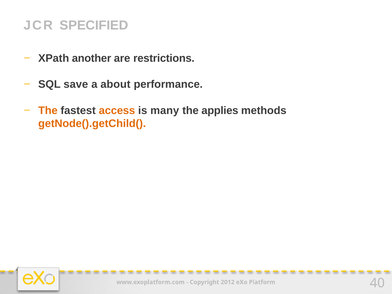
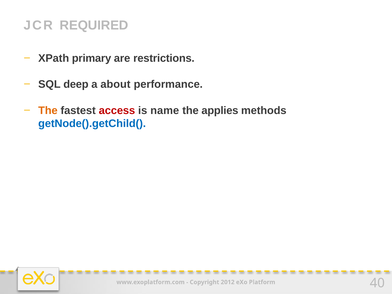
SPECIFIED: SPECIFIED -> REQUIRED (94, 25)
another: another -> primary (92, 58)
save: save -> deep (76, 84)
access colour: orange -> red (117, 111)
many: many -> name (165, 111)
getNode().getChild( colour: orange -> blue (92, 124)
